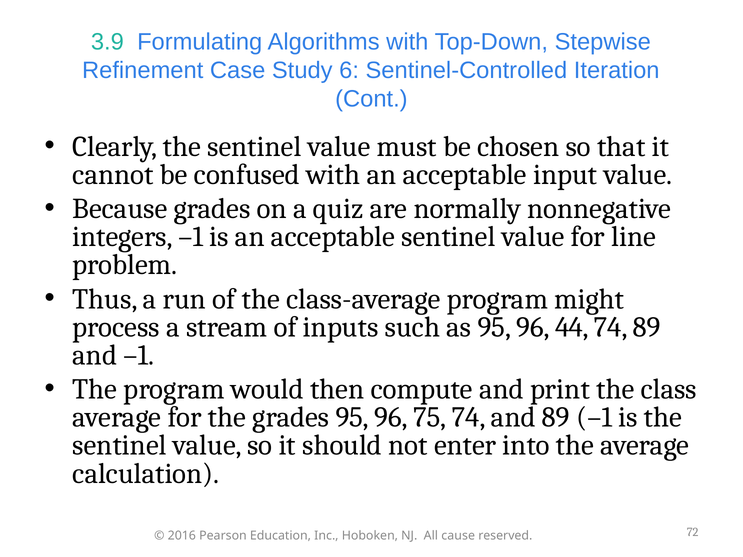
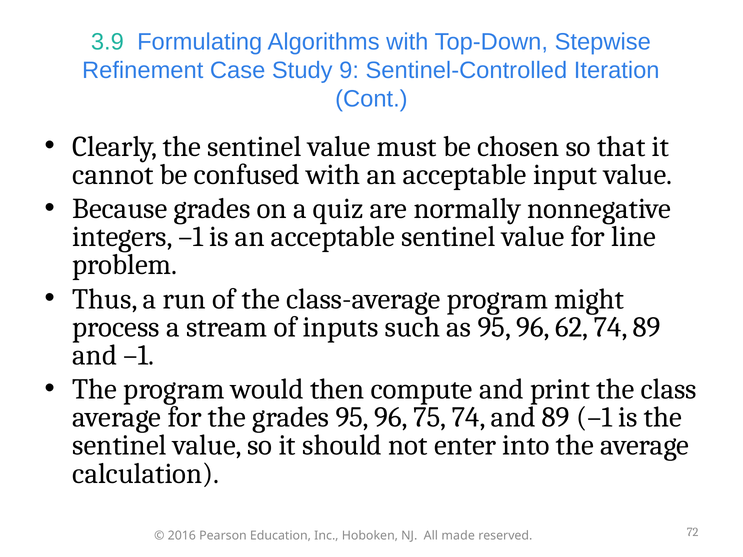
6: 6 -> 9 (349, 70)
44: 44 -> 62 (572, 327)
cause: cause -> made (458, 536)
